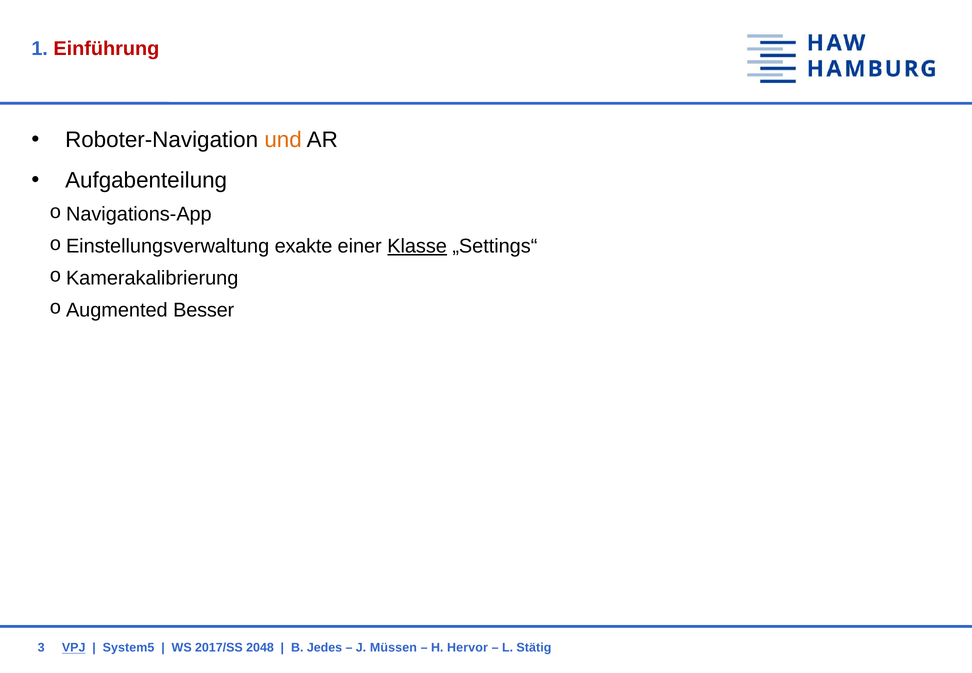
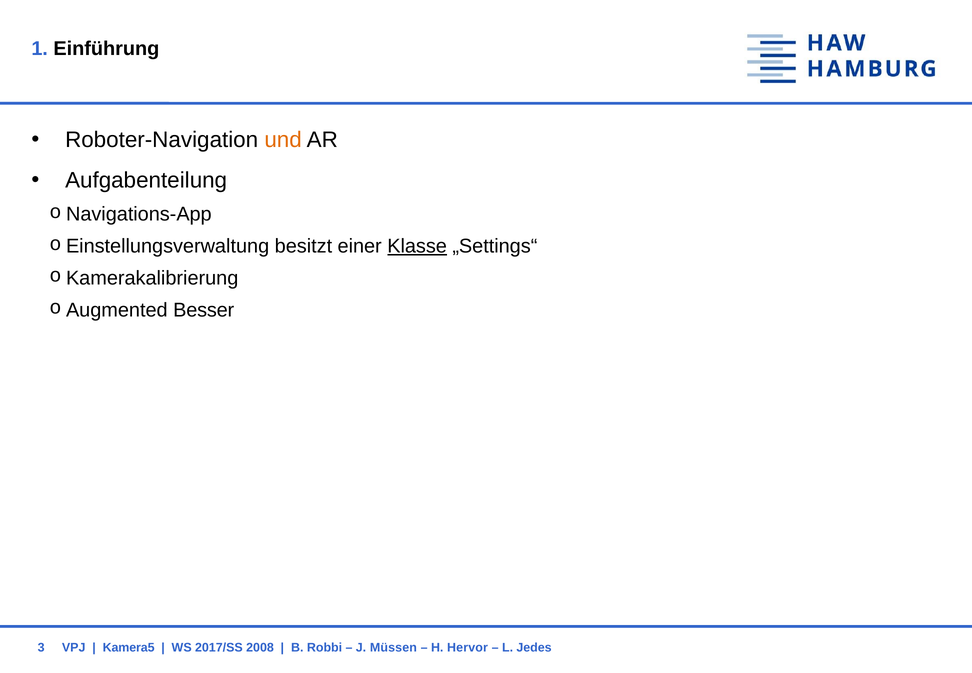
Einführung colour: red -> black (106, 49)
exakte: exakte -> besitzt (303, 246)
VPJ underline: present -> none (74, 648)
System5: System5 -> Kamera5 (129, 648)
2048: 2048 -> 2008 (260, 648)
Jedes: Jedes -> Robbi (325, 648)
Stätig: Stätig -> Jedes (534, 648)
